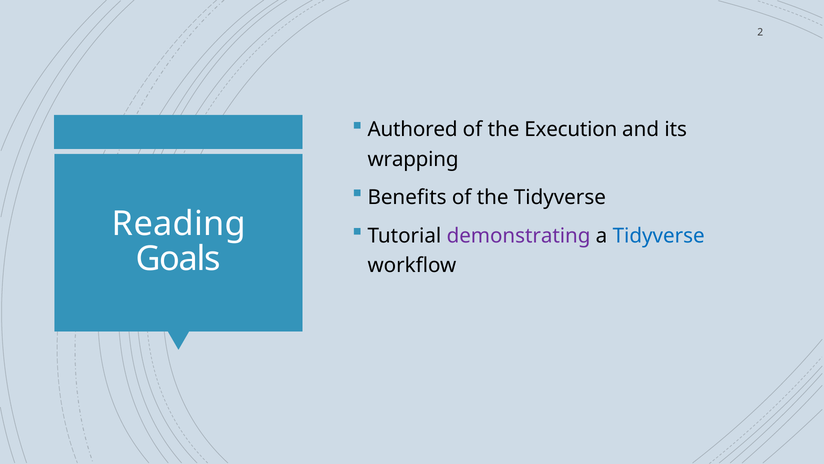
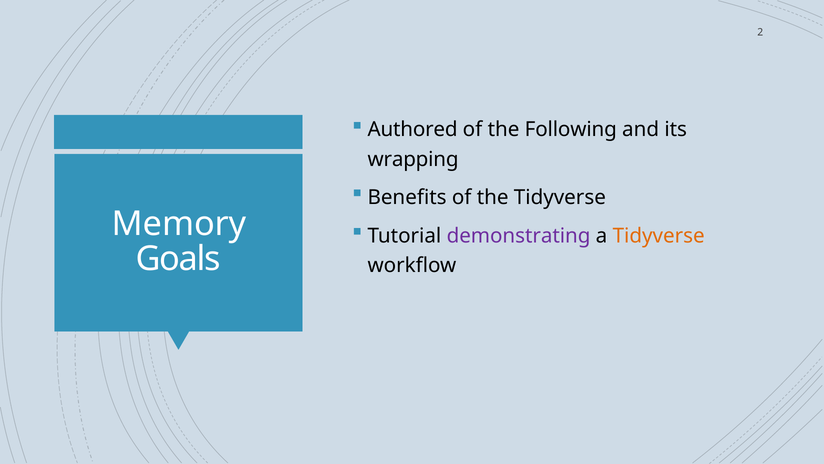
Execution: Execution -> Following (571, 129)
Reading: Reading -> Memory (179, 223)
Tidyverse colour: blue -> orange (659, 236)
